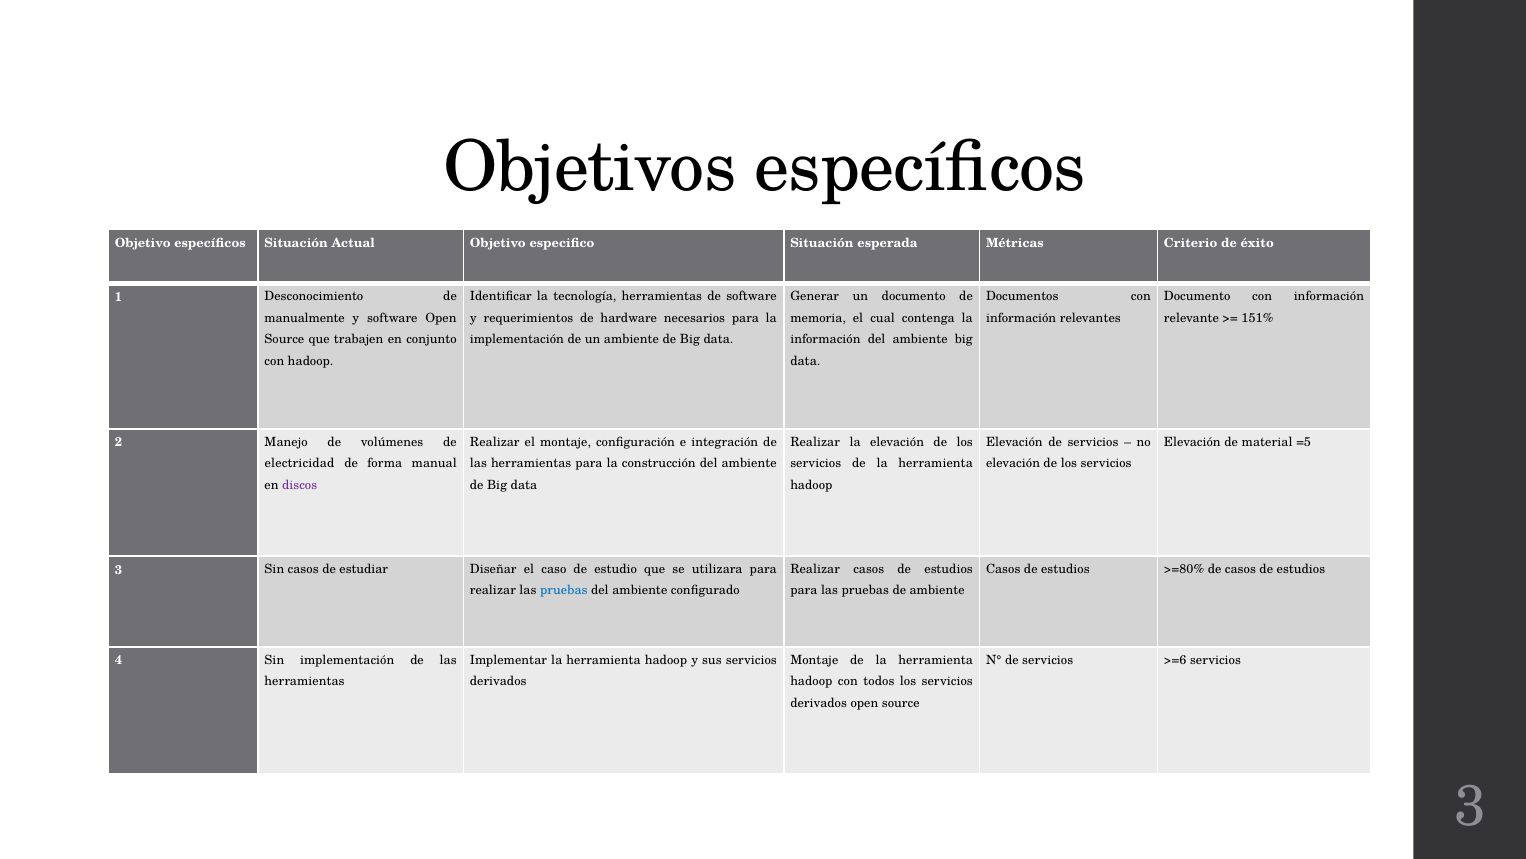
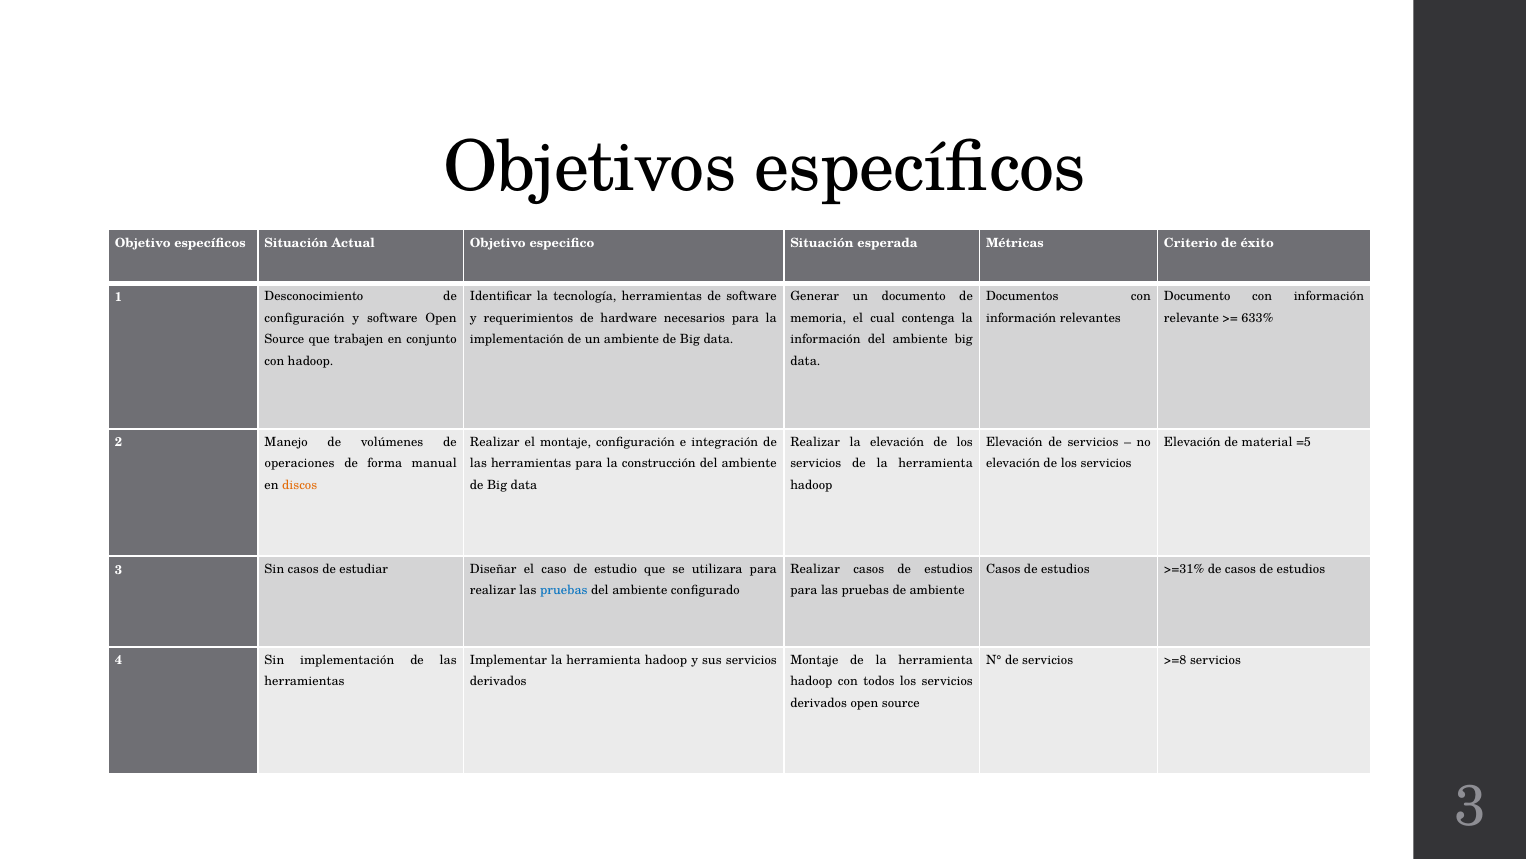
manualmente: manualmente -> configuración (305, 318)
151%: 151% -> 633% (1257, 318)
electricidad: electricidad -> operaciones (300, 463)
discos colour: purple -> orange (300, 485)
>=80%: >=80% -> >=31% (1184, 569)
>=6: >=6 -> >=8 (1175, 659)
